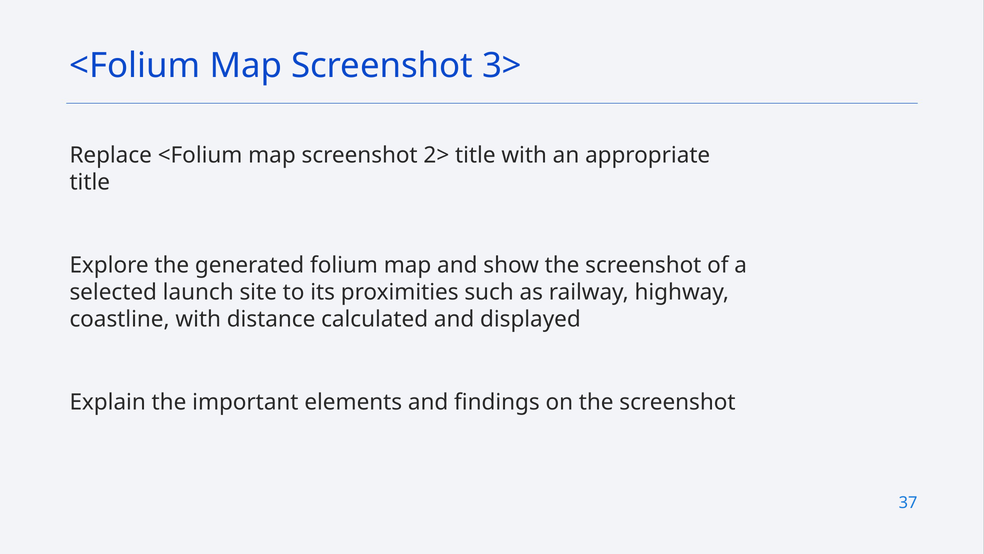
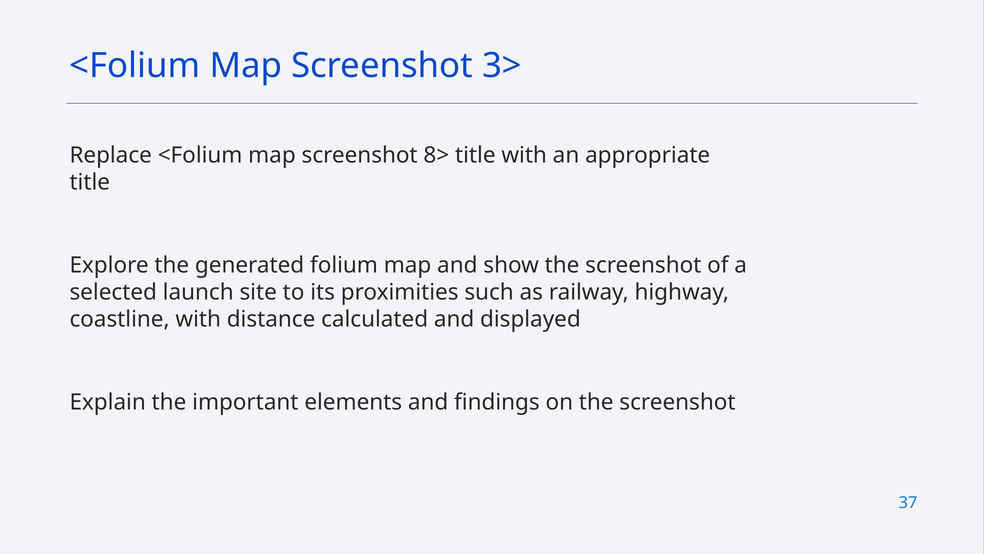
2>: 2> -> 8> (436, 155)
